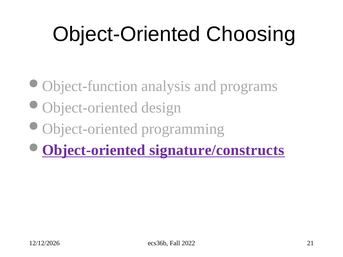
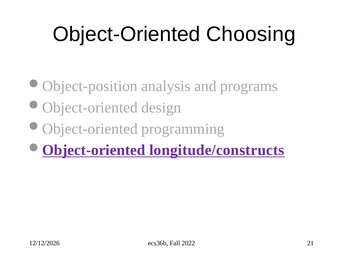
Object-function: Object-function -> Object-position (90, 86)
signature/constructs: signature/constructs -> longitude/constructs (217, 150)
